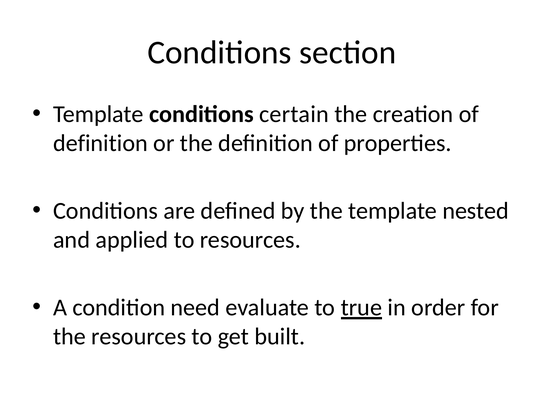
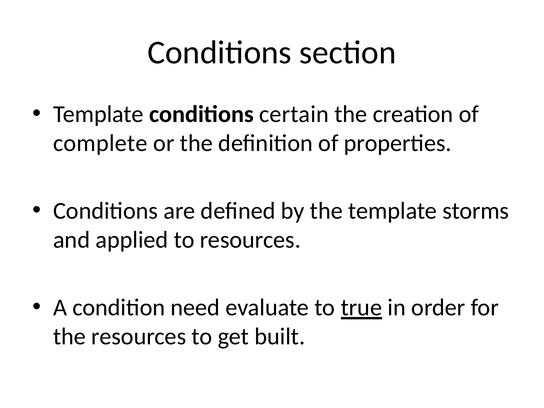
definition: definition -> complete (100, 143)
nested: nested -> storms (476, 211)
